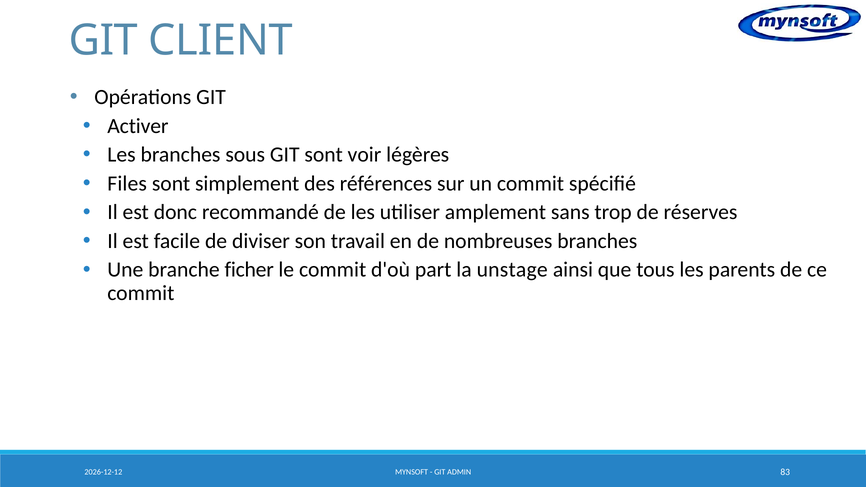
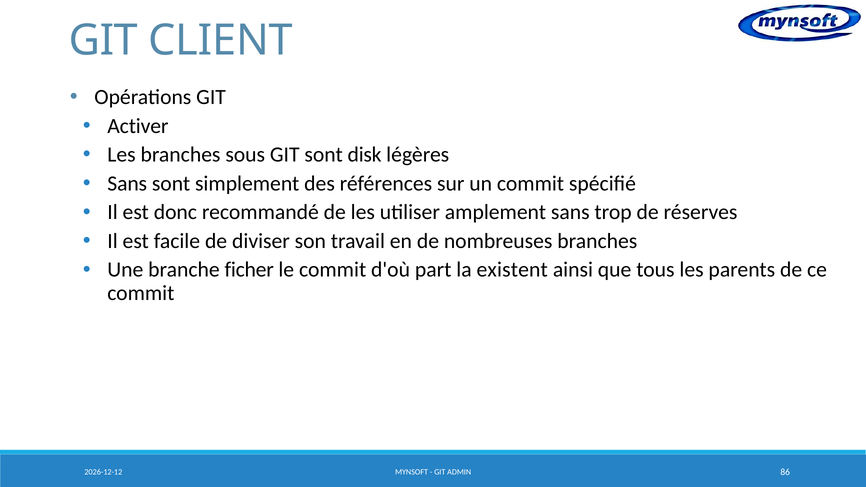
voir: voir -> disk (365, 155)
Files: Files -> Sans (127, 184)
unstage: unstage -> existent (512, 270)
83: 83 -> 86 (785, 472)
